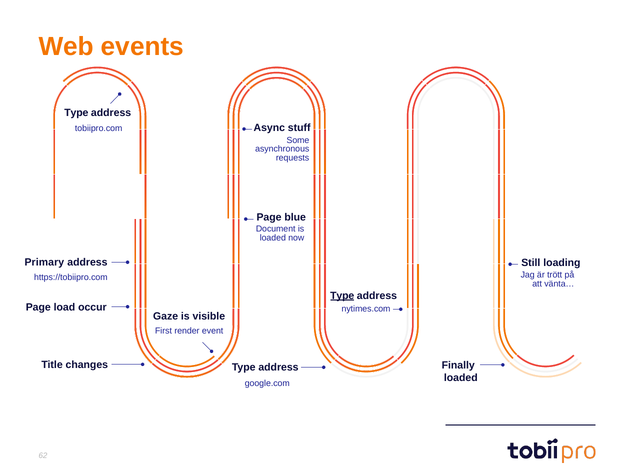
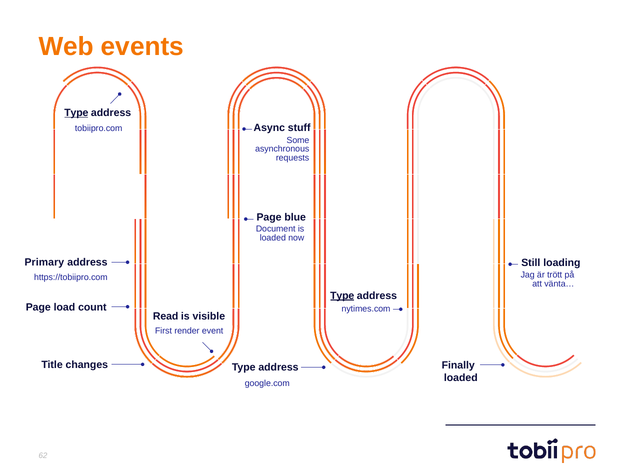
Type underline: none -> present (76, 113)
occur: occur -> count (92, 307)
Gaze: Gaze -> Read (166, 316)
